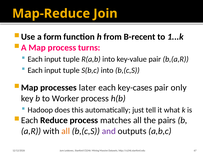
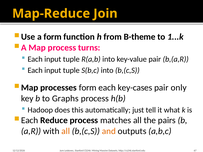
B-recent: B-recent -> B-theme (140, 37)
processes later: later -> form (88, 88)
Worker: Worker -> Graphs (65, 99)
and colour: purple -> orange (109, 131)
